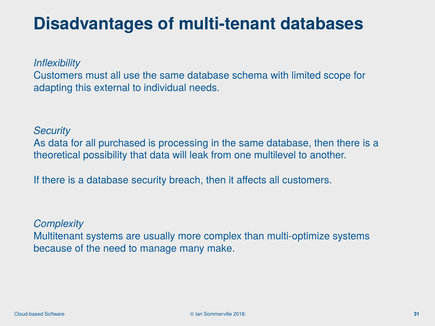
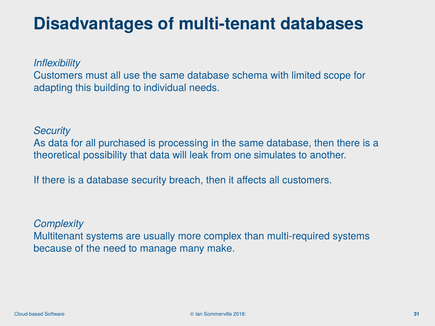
external: external -> building (112, 88)
multilevel: multilevel -> simulates (275, 155)
multi-optimize: multi-optimize -> multi-required (298, 236)
